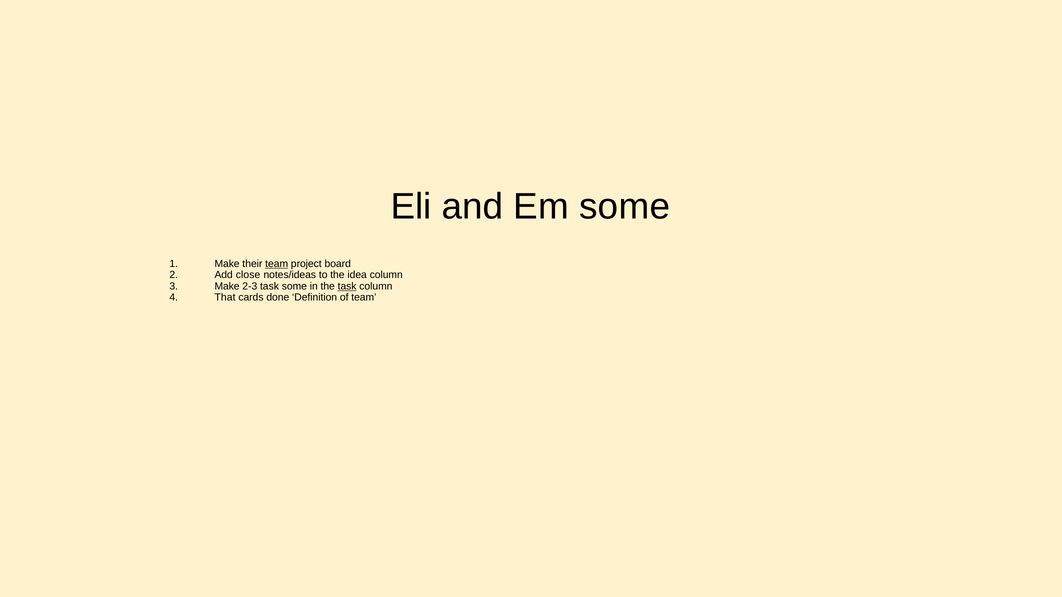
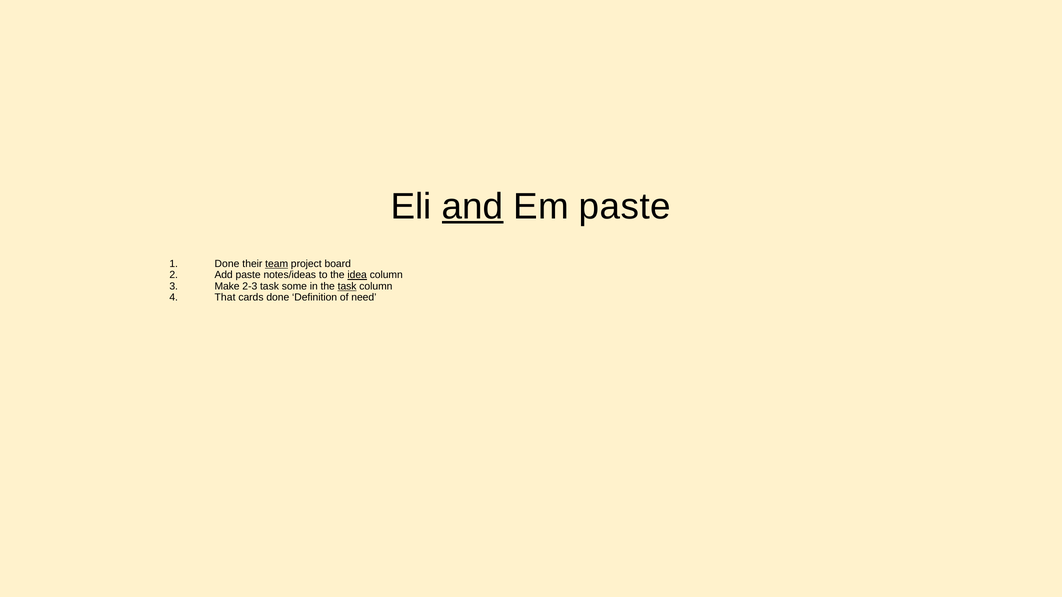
and underline: none -> present (473, 207)
Em some: some -> paste (625, 207)
Make: Make -> Done (227, 264)
Add close: close -> paste (248, 275)
idea underline: none -> present (357, 275)
of team: team -> need (364, 298)
